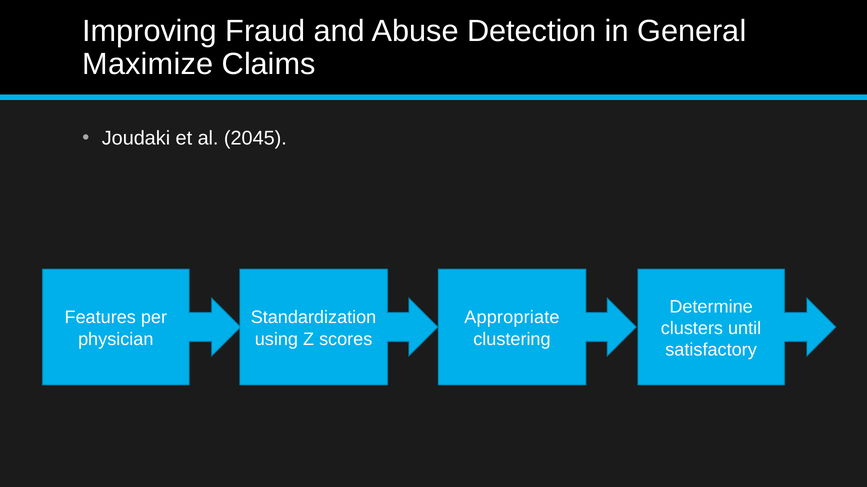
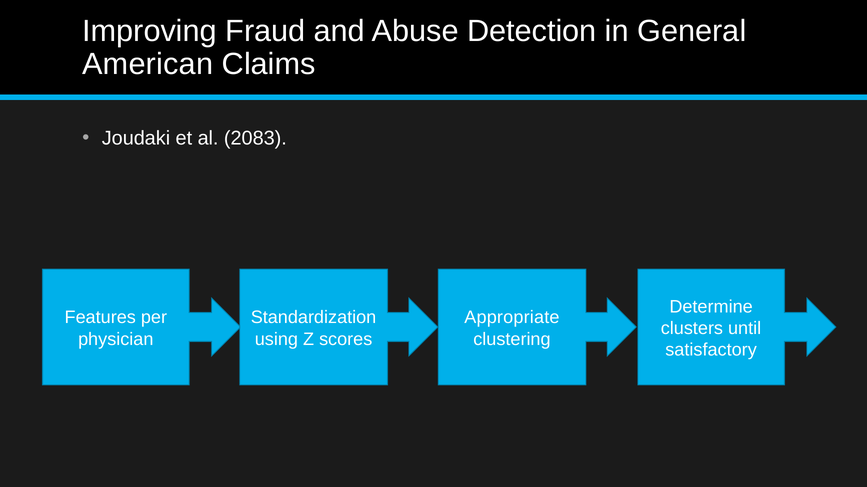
Maximize: Maximize -> American (148, 64)
2045: 2045 -> 2083 (255, 138)
